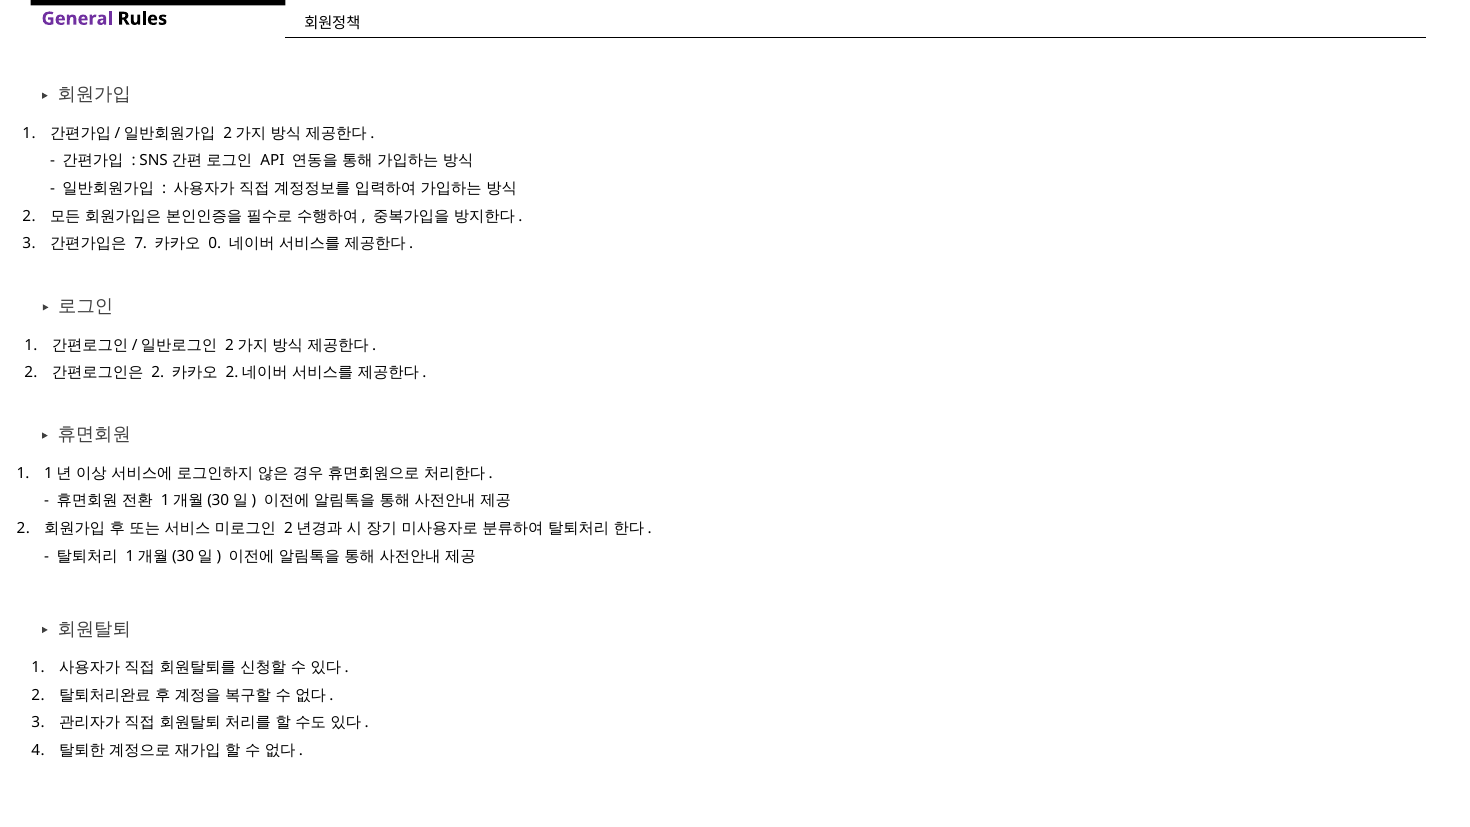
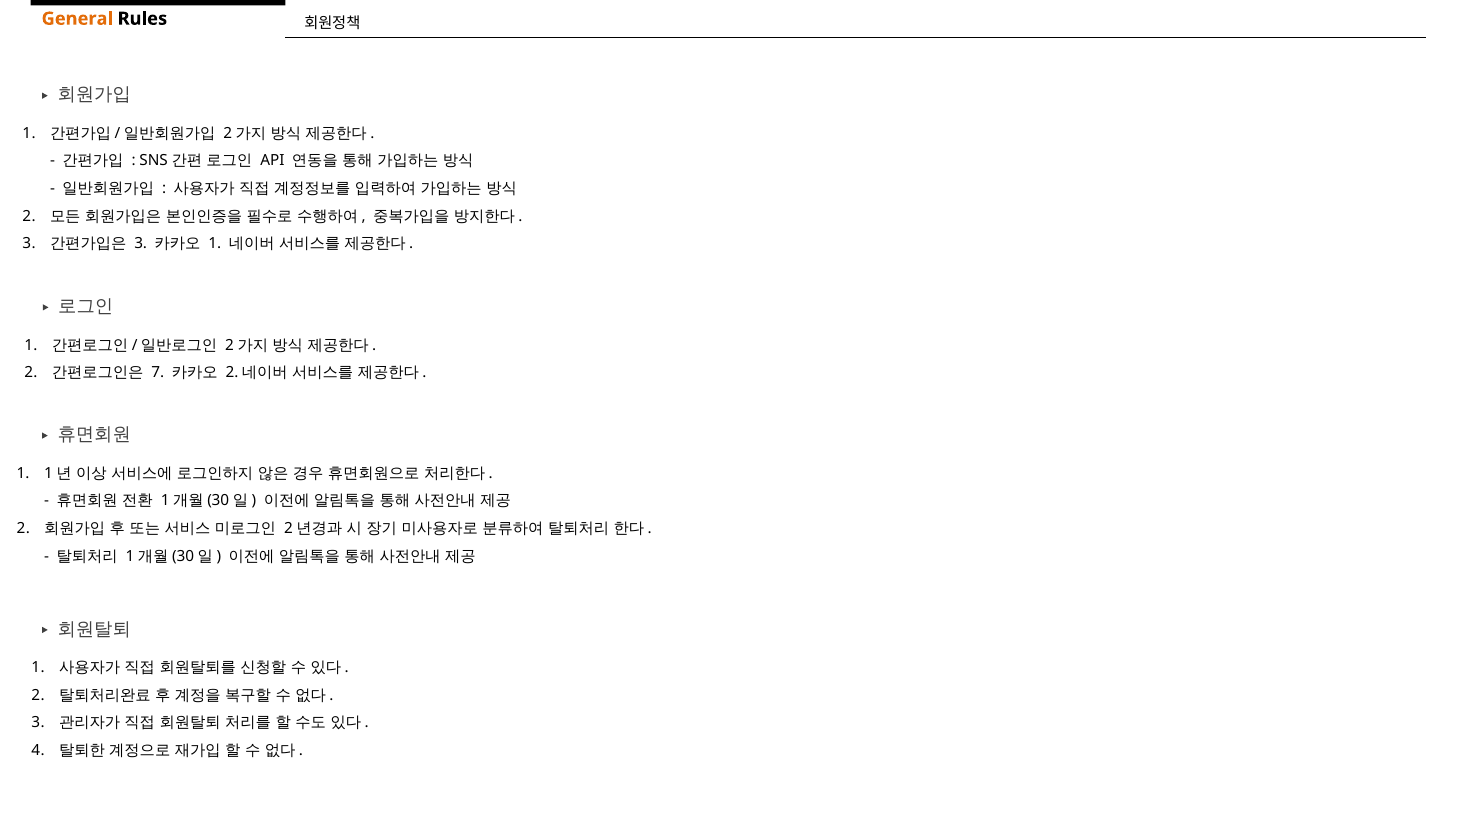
General colour: purple -> orange (77, 19)
7: 7 -> 3 (141, 244)
0: 0 -> 1 (215, 244)
2: 2 -> 7 (158, 373)
